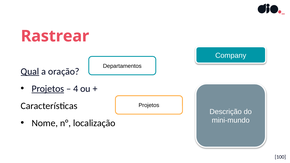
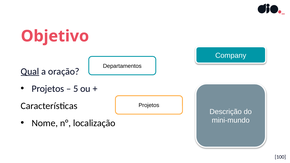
Rastrear: Rastrear -> Objetivo (55, 36)
Projetos underline: present -> none (48, 89)
4: 4 -> 5 (76, 89)
